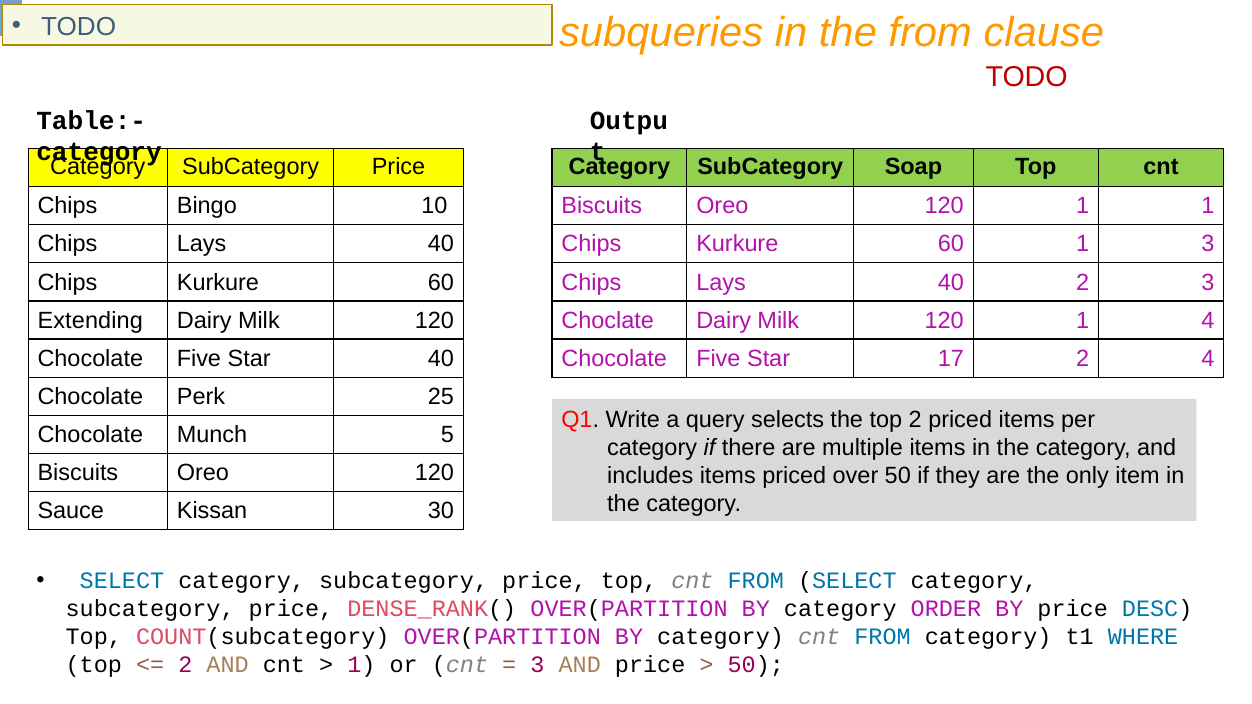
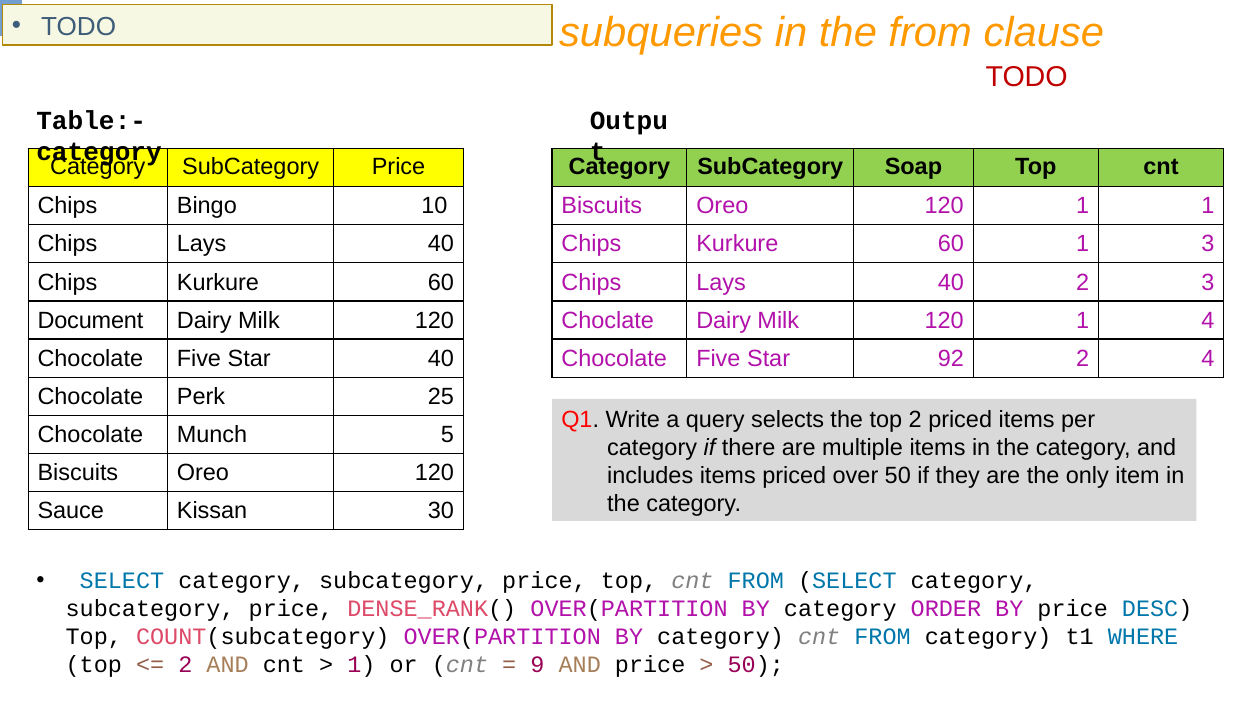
Extending: Extending -> Document (90, 320)
17: 17 -> 92 (951, 359)
3: 3 -> 9 (537, 665)
